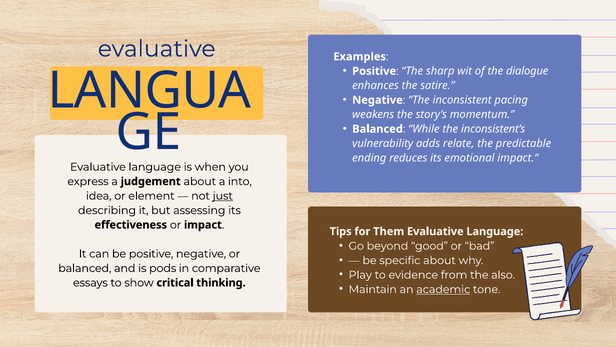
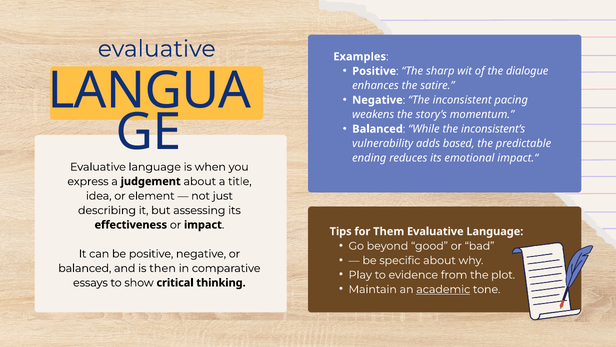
relate: relate -> based (459, 143)
into: into -> title (240, 181)
just underline: present -> none (223, 196)
pods: pods -> then (163, 268)
also: also -> plot (503, 275)
